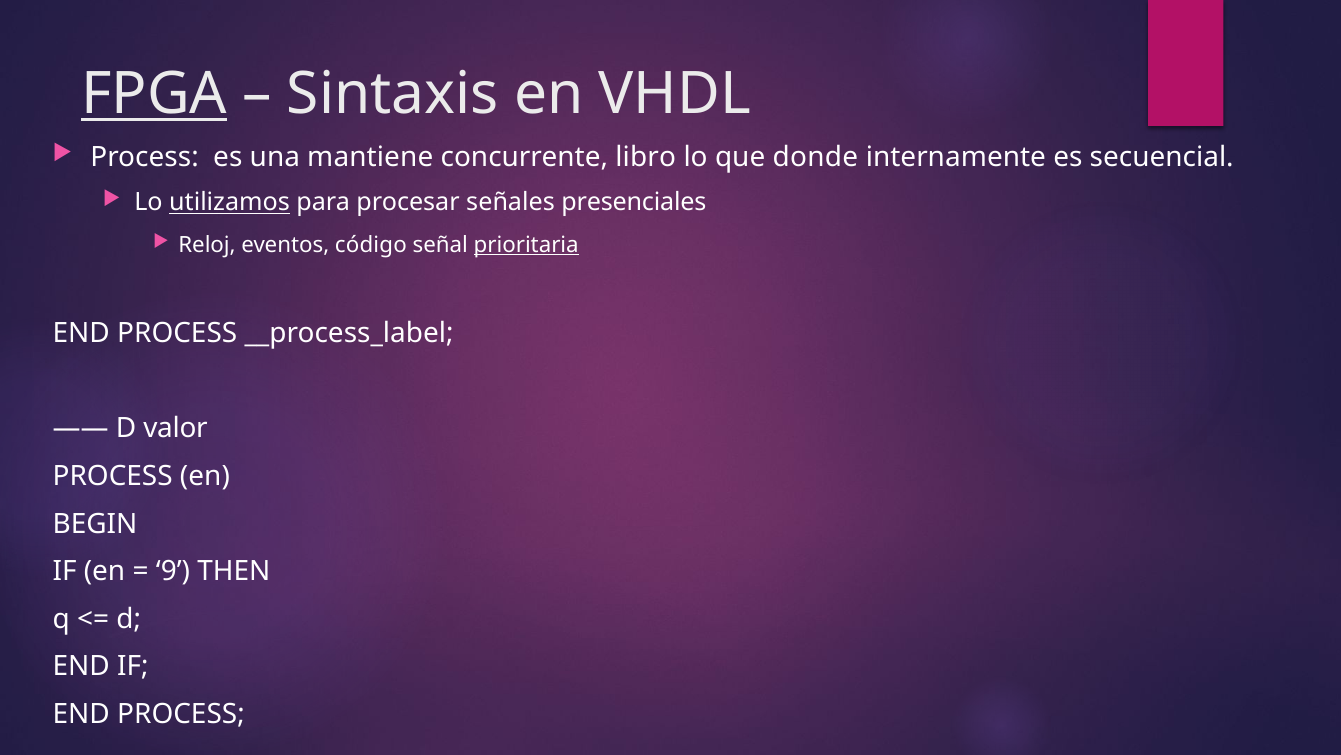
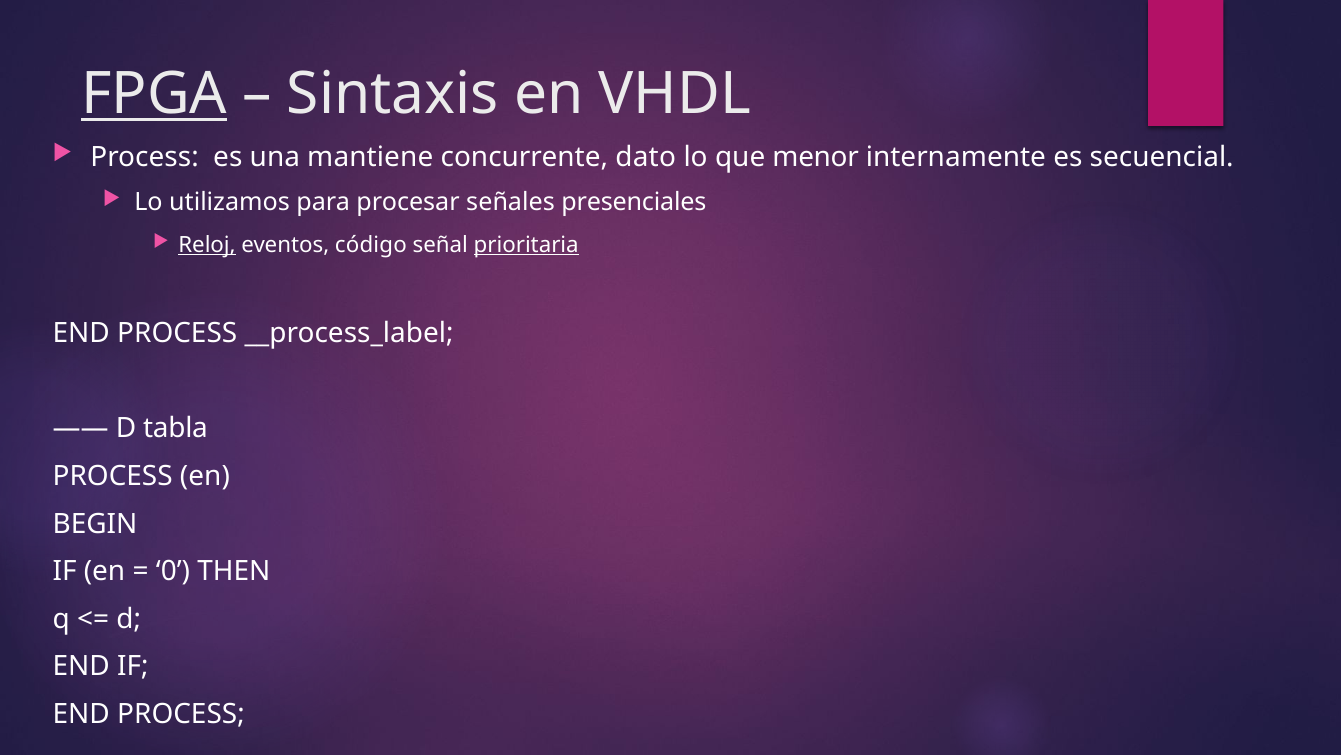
libro: libro -> dato (646, 157)
donde: donde -> menor (816, 157)
utilizamos underline: present -> none (230, 202)
Reloj underline: none -> present (207, 245)
valor: valor -> tabla (176, 428)
9: 9 -> 0 (173, 571)
